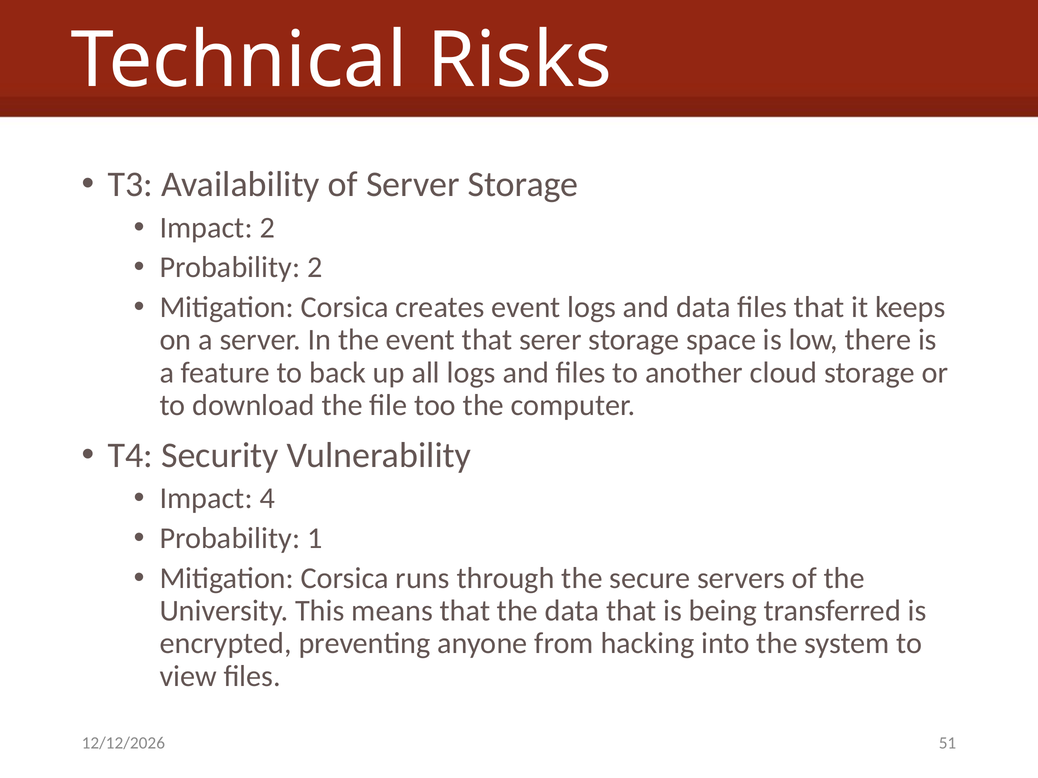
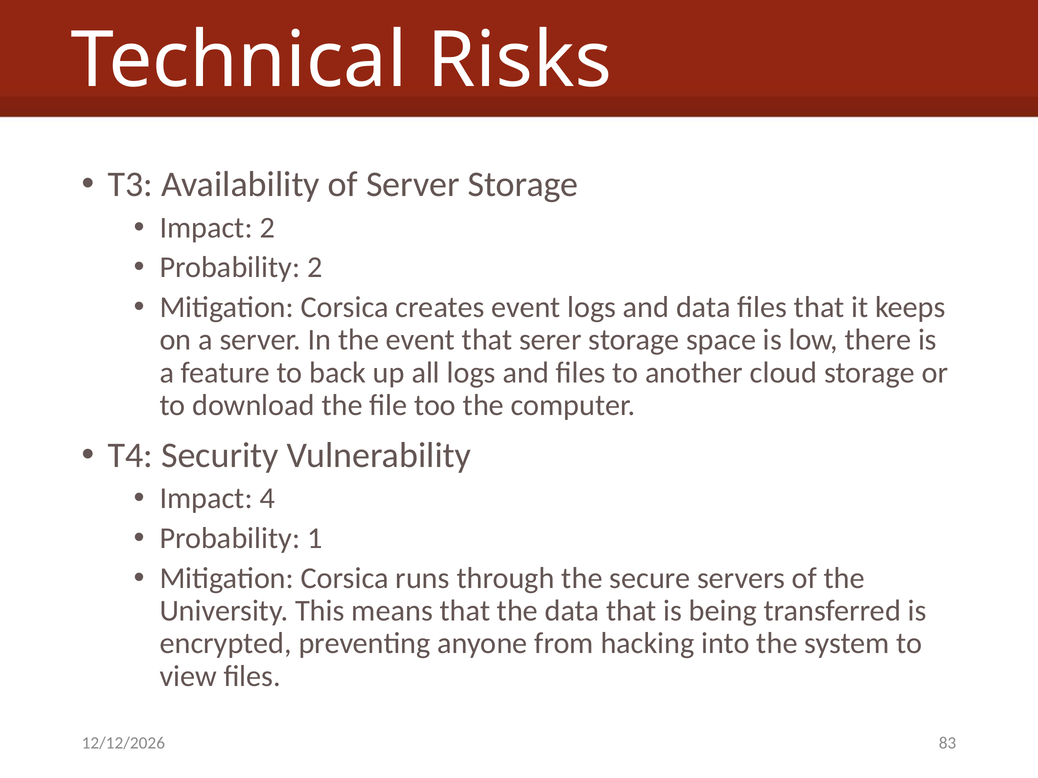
51: 51 -> 83 (948, 743)
